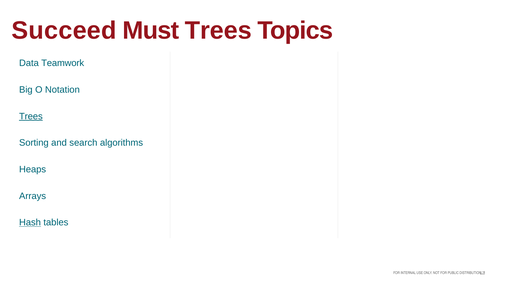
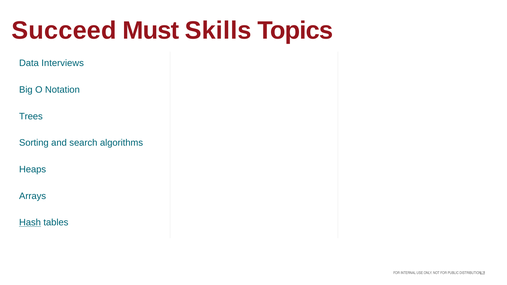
Must Trees: Trees -> Skills (218, 31)
Teamwork: Teamwork -> Interviews (63, 63)
Trees underline: present -> none (31, 116)
